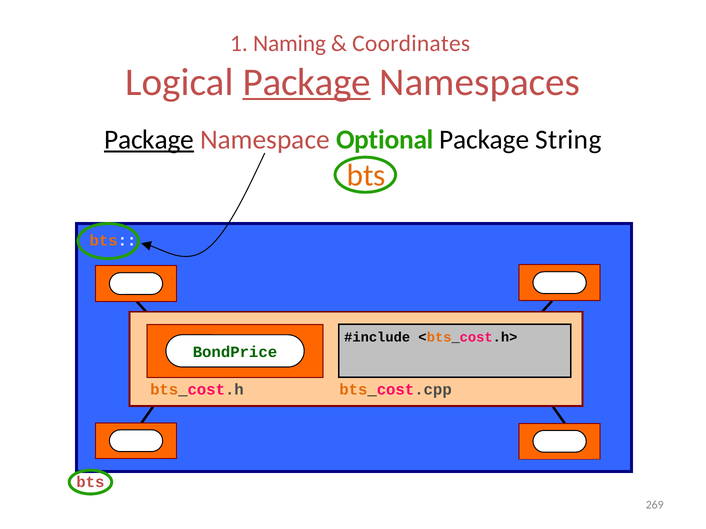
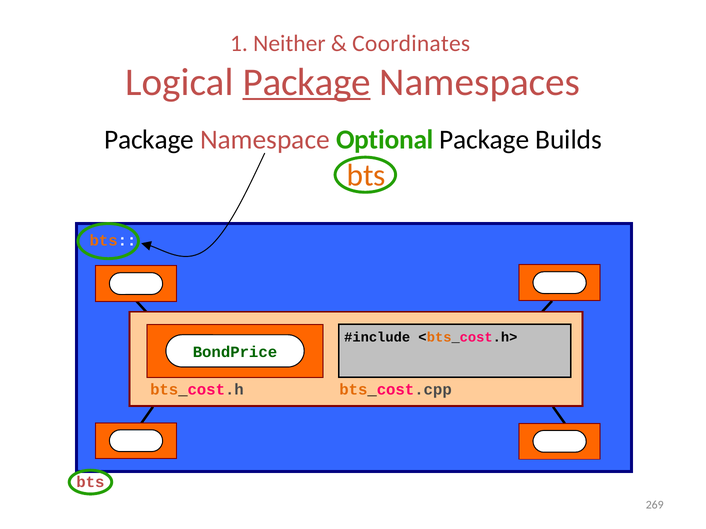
Naming: Naming -> Neither (289, 43)
Package underline: present -> none (149, 140)
String: String -> Builds (569, 140)
